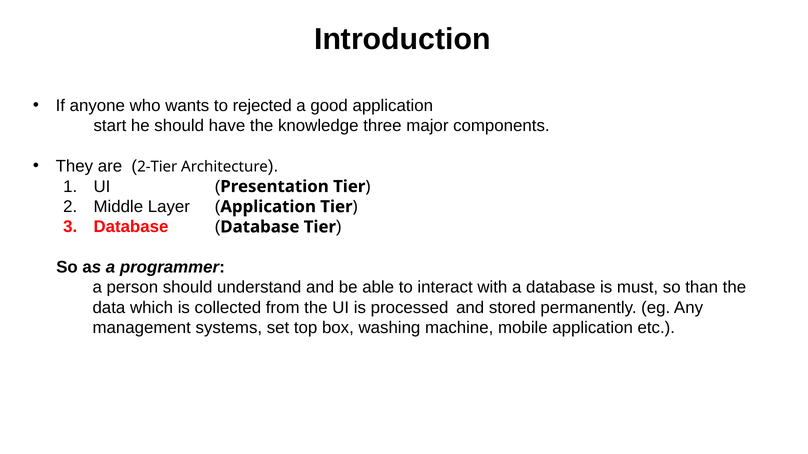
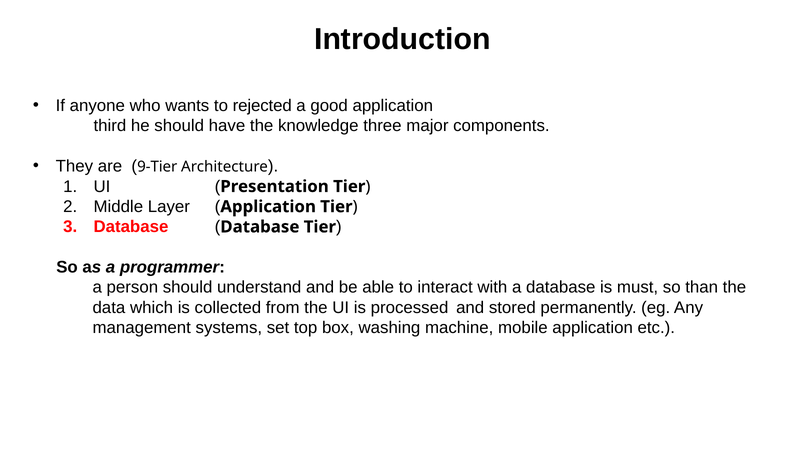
start: start -> third (110, 126)
2-Tier: 2-Tier -> 9-Tier (157, 167)
